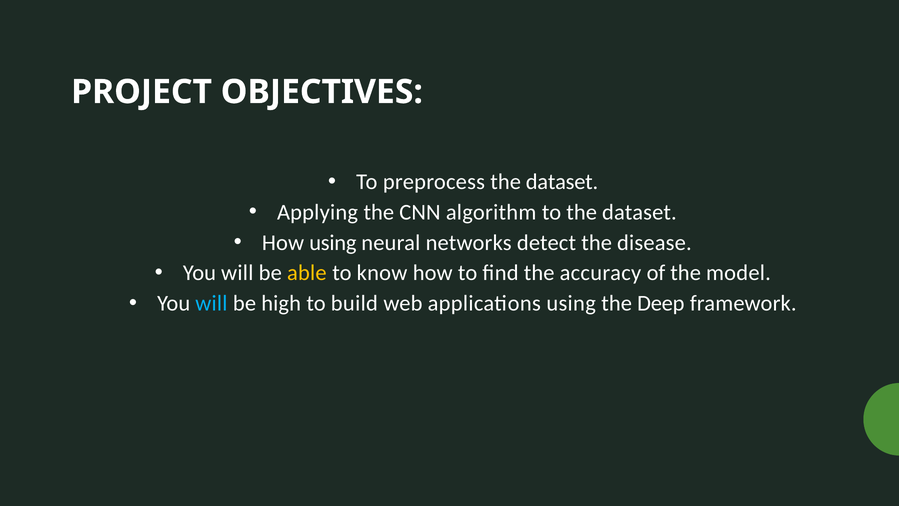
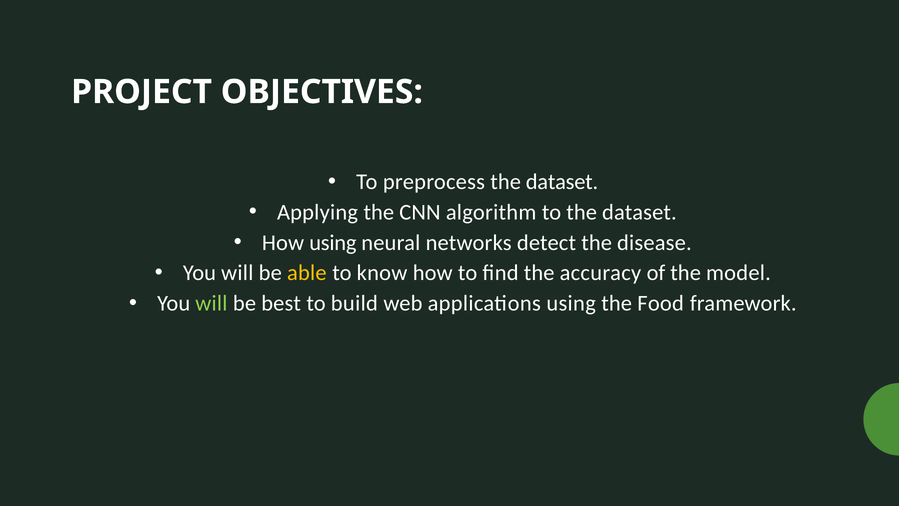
will colour: light blue -> light green (211, 303)
high: high -> best (281, 303)
Deep: Deep -> Food (661, 303)
